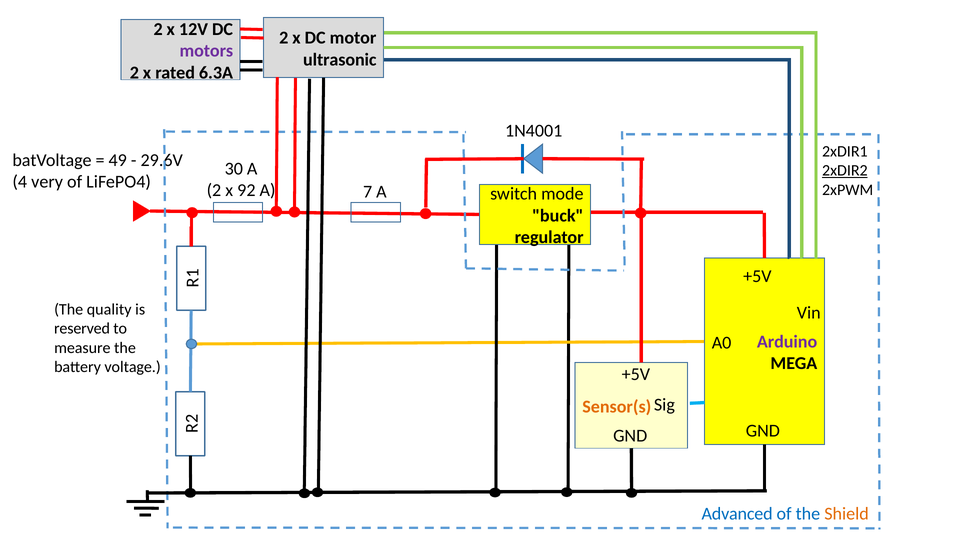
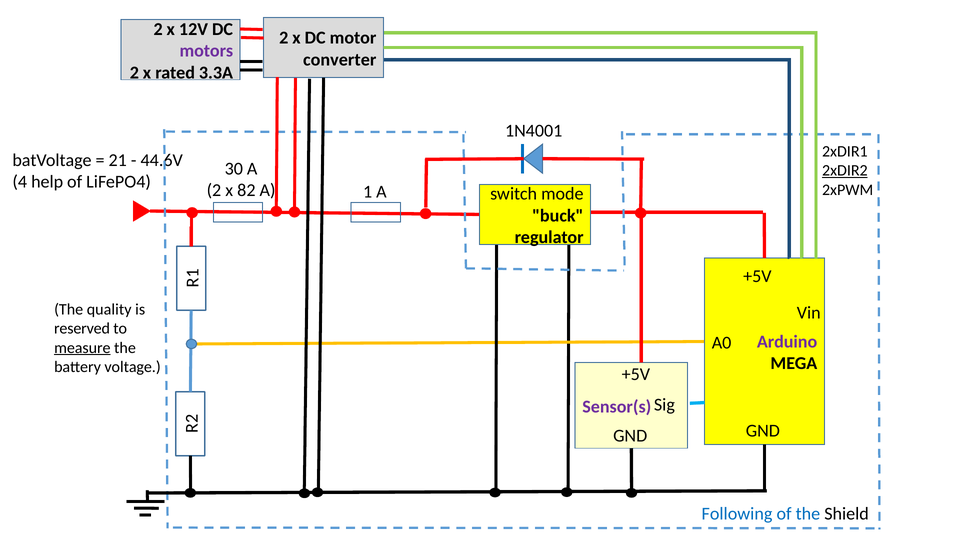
ultrasonic: ultrasonic -> converter (340, 60)
6.3A: 6.3A -> 3.3A (216, 73)
49: 49 -> 21 (118, 160)
29.6V: 29.6V -> 44.6V (162, 160)
very: very -> help (47, 182)
92: 92 -> 82 (246, 190)
A 7: 7 -> 1 (368, 192)
measure underline: none -> present (82, 348)
Sensor(s colour: orange -> purple (617, 407)
Advanced: Advanced -> Following (737, 514)
Shield colour: orange -> black (847, 514)
